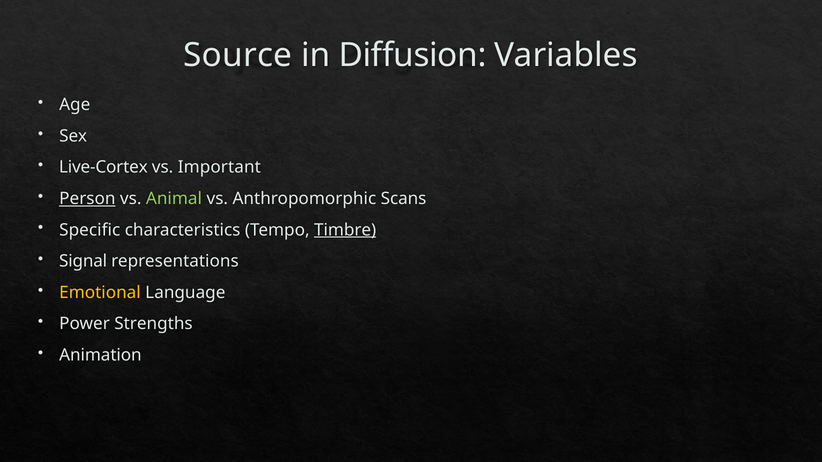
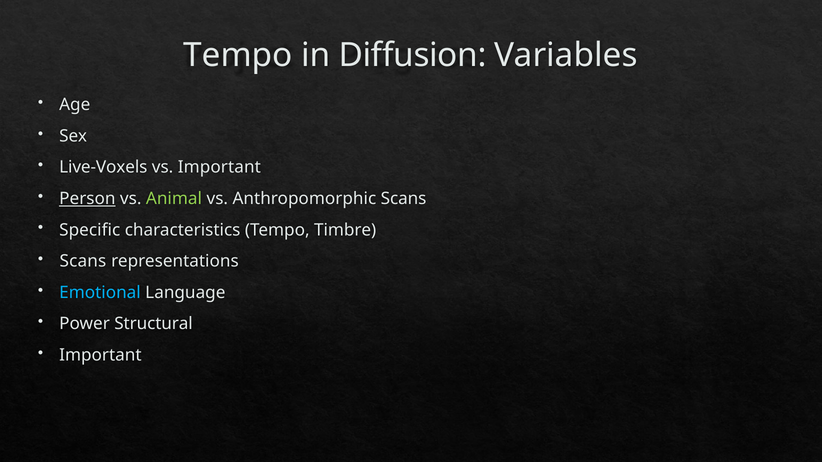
Source: Source -> Tempo (238, 55)
Live-Cortex: Live-Cortex -> Live-Voxels (103, 167)
Timbre underline: present -> none (345, 230)
Signal: Signal -> Scans (83, 261)
Emotional colour: yellow -> light blue (100, 293)
Strengths: Strengths -> Structural (154, 324)
Animation: Animation -> Important (100, 355)
